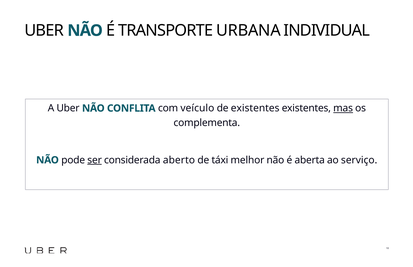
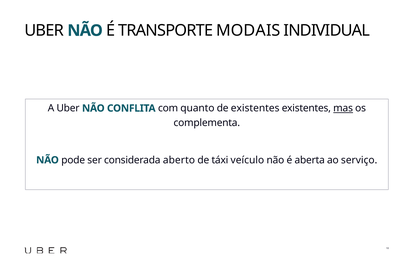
URBANA: URBANA -> MODAIS (248, 31)
veículo: veículo -> quanto (197, 108)
ser underline: present -> none (95, 160)
melhor: melhor -> veículo (247, 160)
